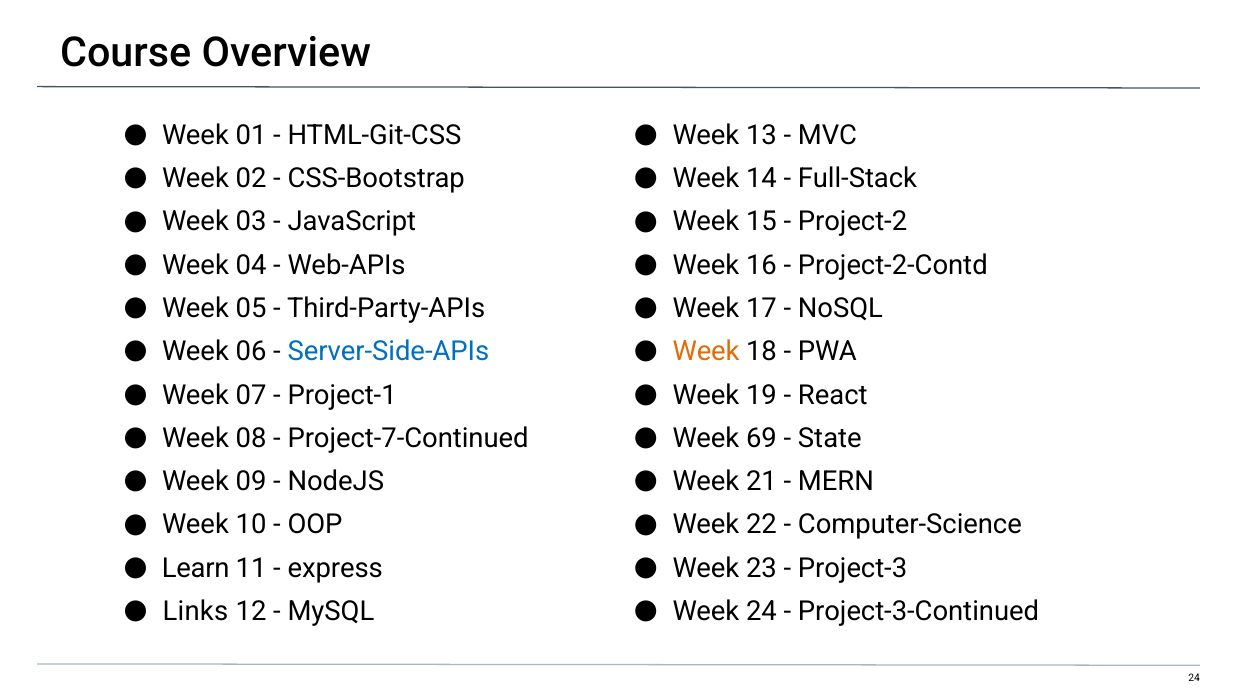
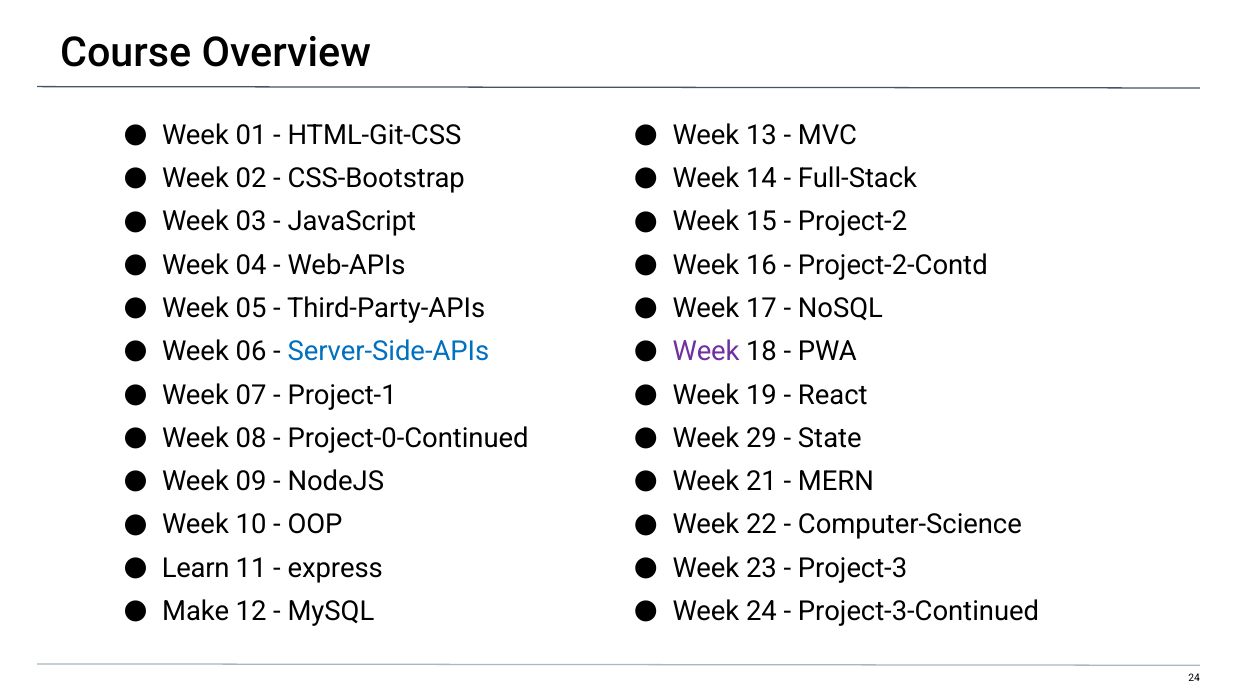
Week colour: orange -> purple (706, 352)
Project-7-Continued: Project-7-Continued -> Project-0-Continued (408, 438)
69: 69 -> 29 (761, 438)
Links: Links -> Make (196, 611)
